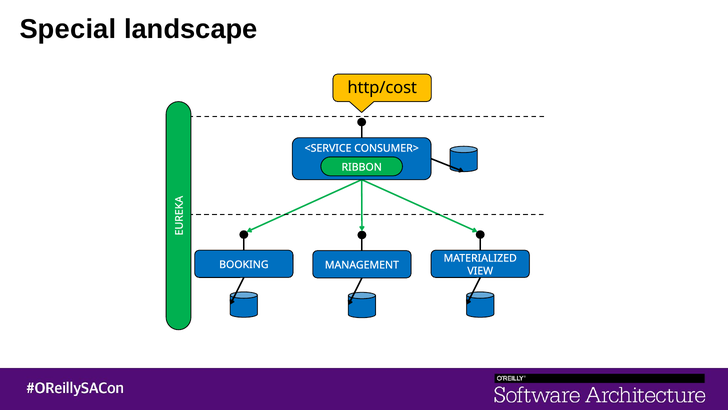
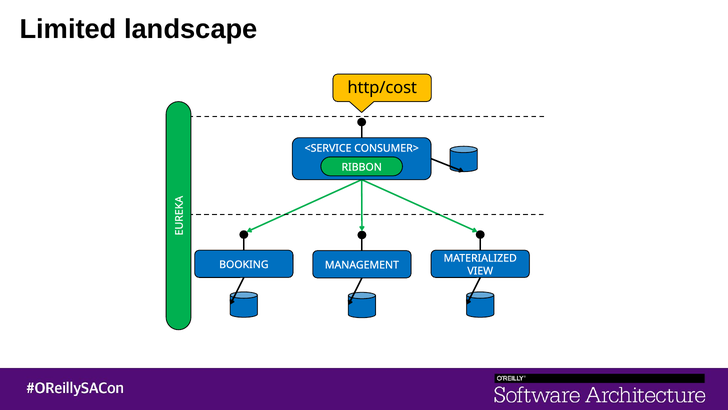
Special: Special -> Limited (68, 29)
